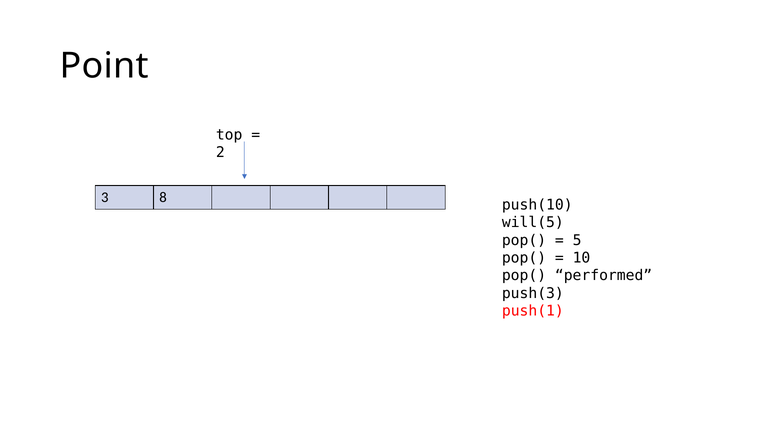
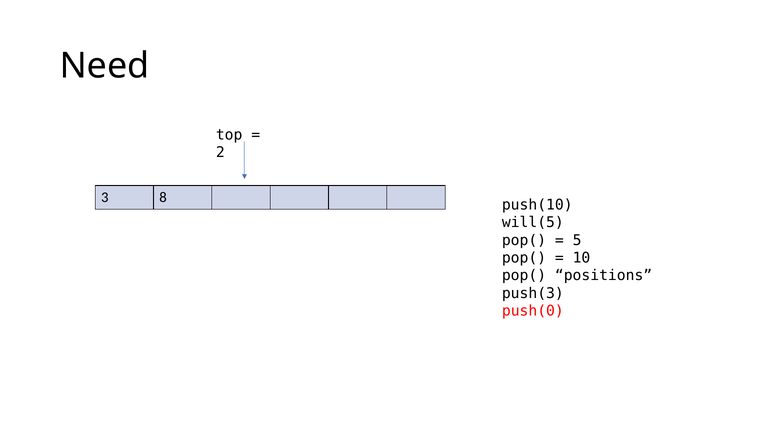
Point: Point -> Need (104, 66)
performed: performed -> positions (604, 276)
push(1: push(1 -> push(0 (533, 311)
